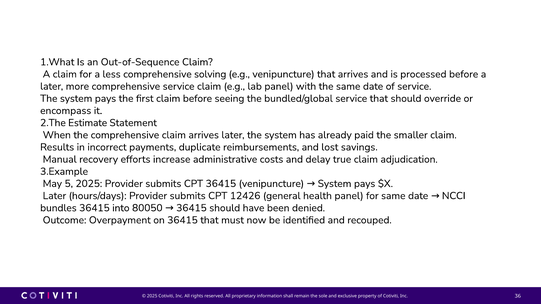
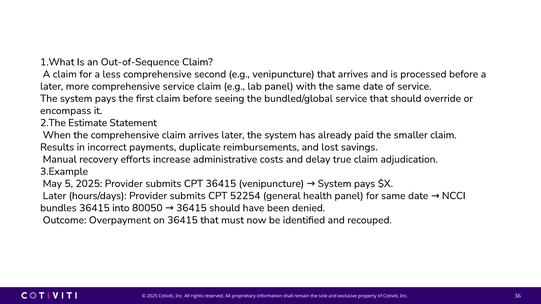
solving: solving -> second (210, 74)
12426: 12426 -> 52254 (245, 196)
